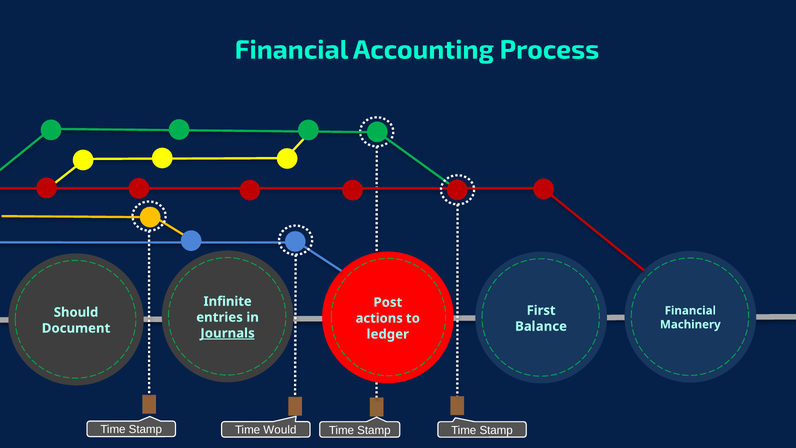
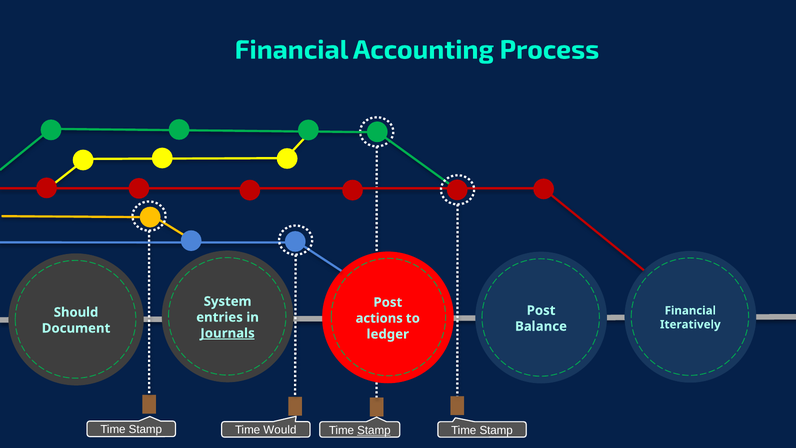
Infinite: Infinite -> System (228, 301)
First: First -> Post (541, 310)
Machinery: Machinery -> Iteratively (690, 324)
Stamp underline: none -> present (374, 430)
